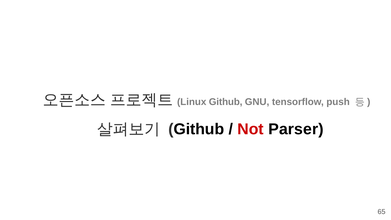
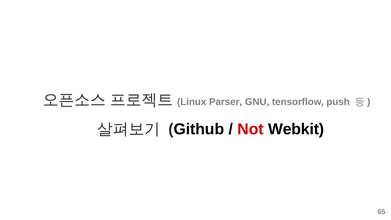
Github: Github -> Parser (226, 102)
Parser: Parser -> Webkit (296, 129)
